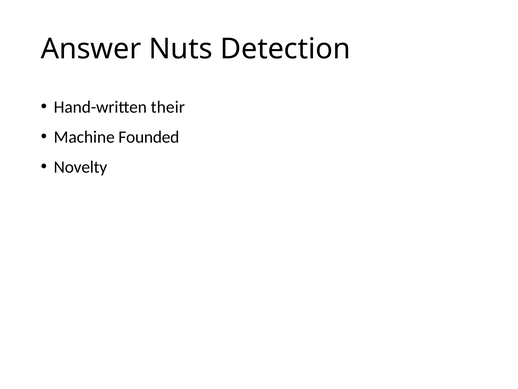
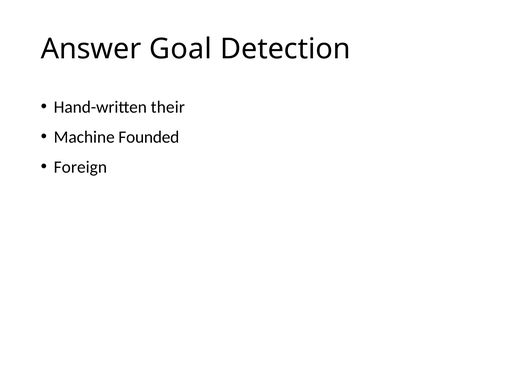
Nuts: Nuts -> Goal (181, 49)
Novelty: Novelty -> Foreign (80, 167)
